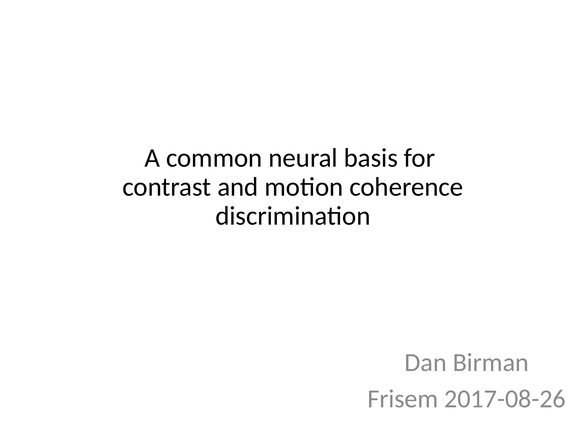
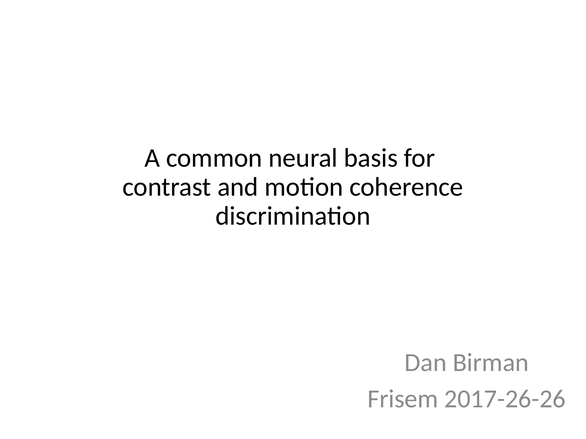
2017-08-26: 2017-08-26 -> 2017-26-26 (505, 399)
